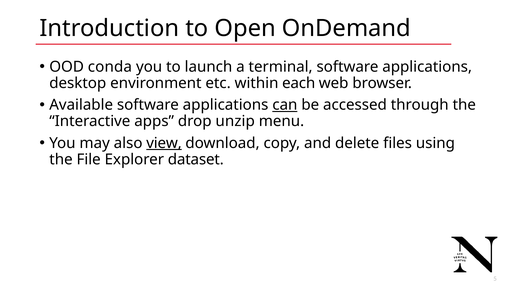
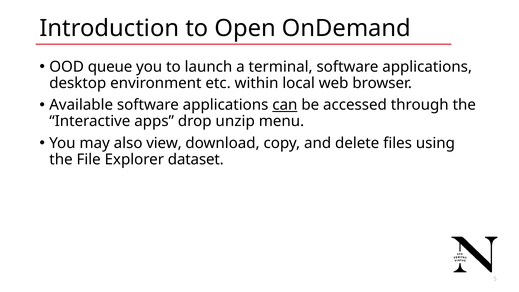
conda: conda -> queue (110, 67)
each: each -> local (299, 83)
view underline: present -> none (164, 143)
